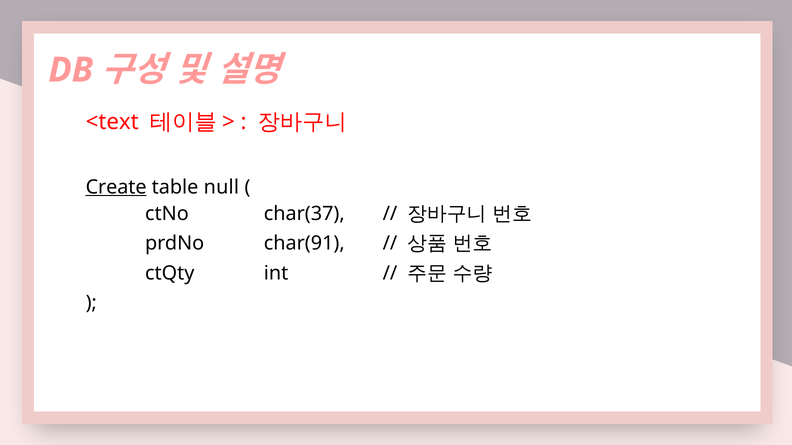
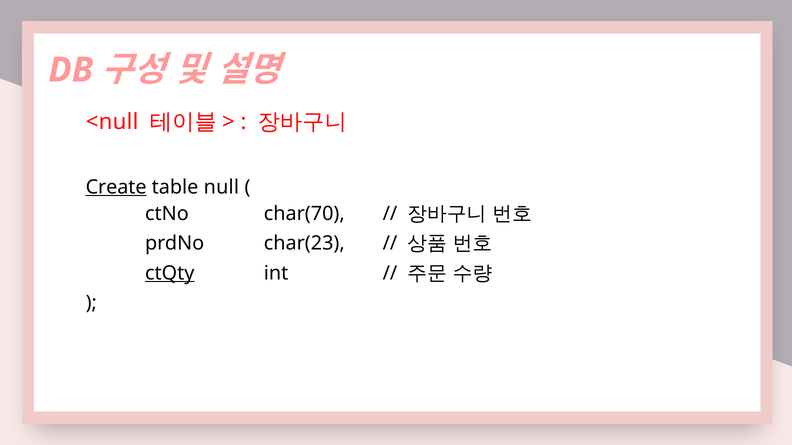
<text: <text -> <null (112, 122)
char(37: char(37 -> char(70 (304, 214)
char(91: char(91 -> char(23 (304, 244)
ctQty underline: none -> present (170, 273)
